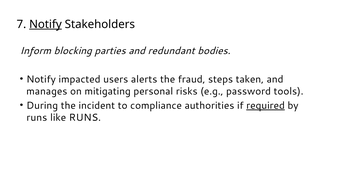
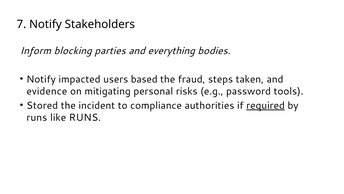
Notify underline: present -> none (45, 24)
redundant: redundant -> everything (171, 51)
alerts: alerts -> based (144, 79)
manages: manages -> evidence (47, 91)
During: During -> Stored (42, 105)
